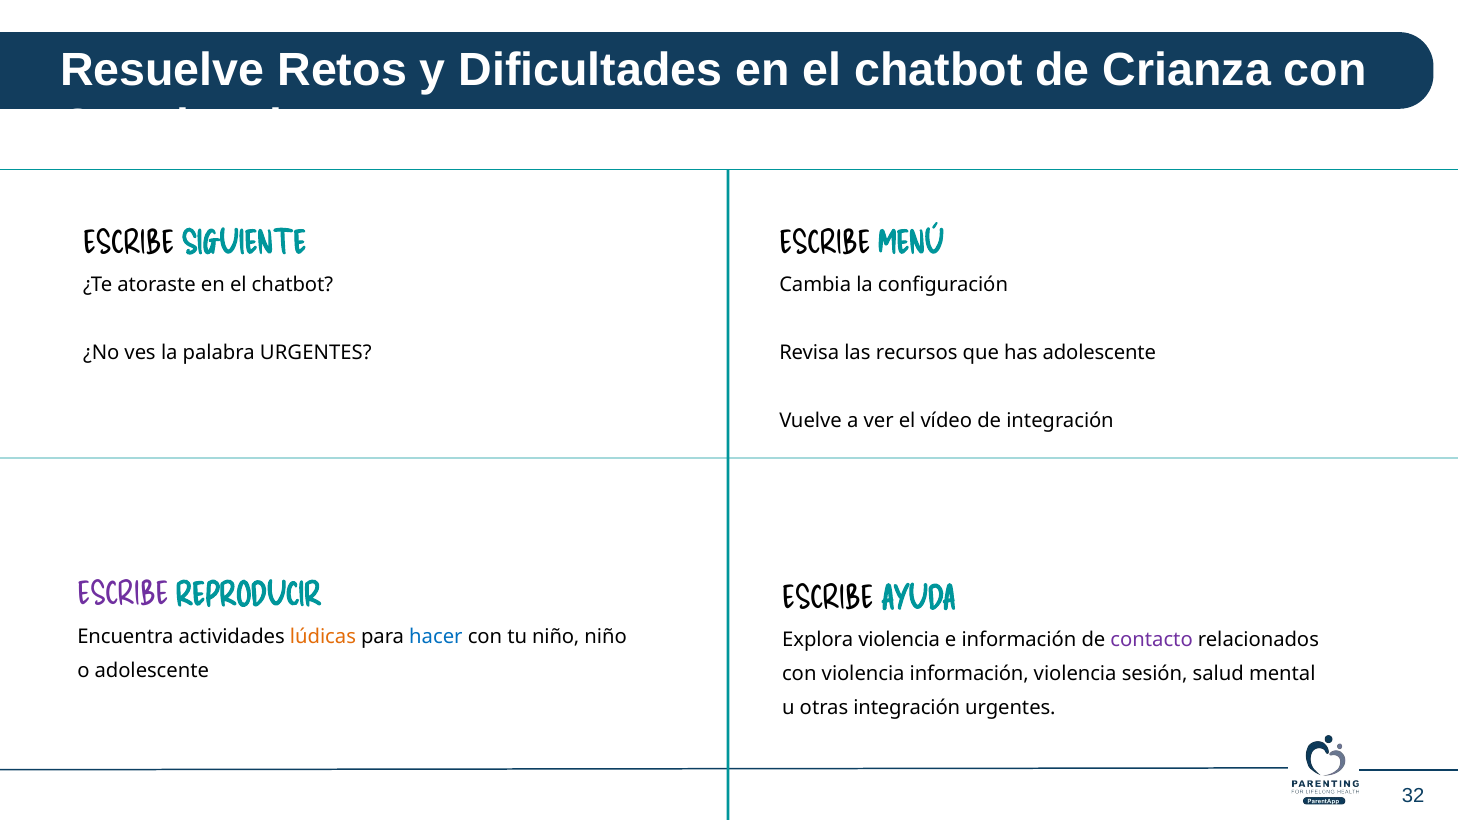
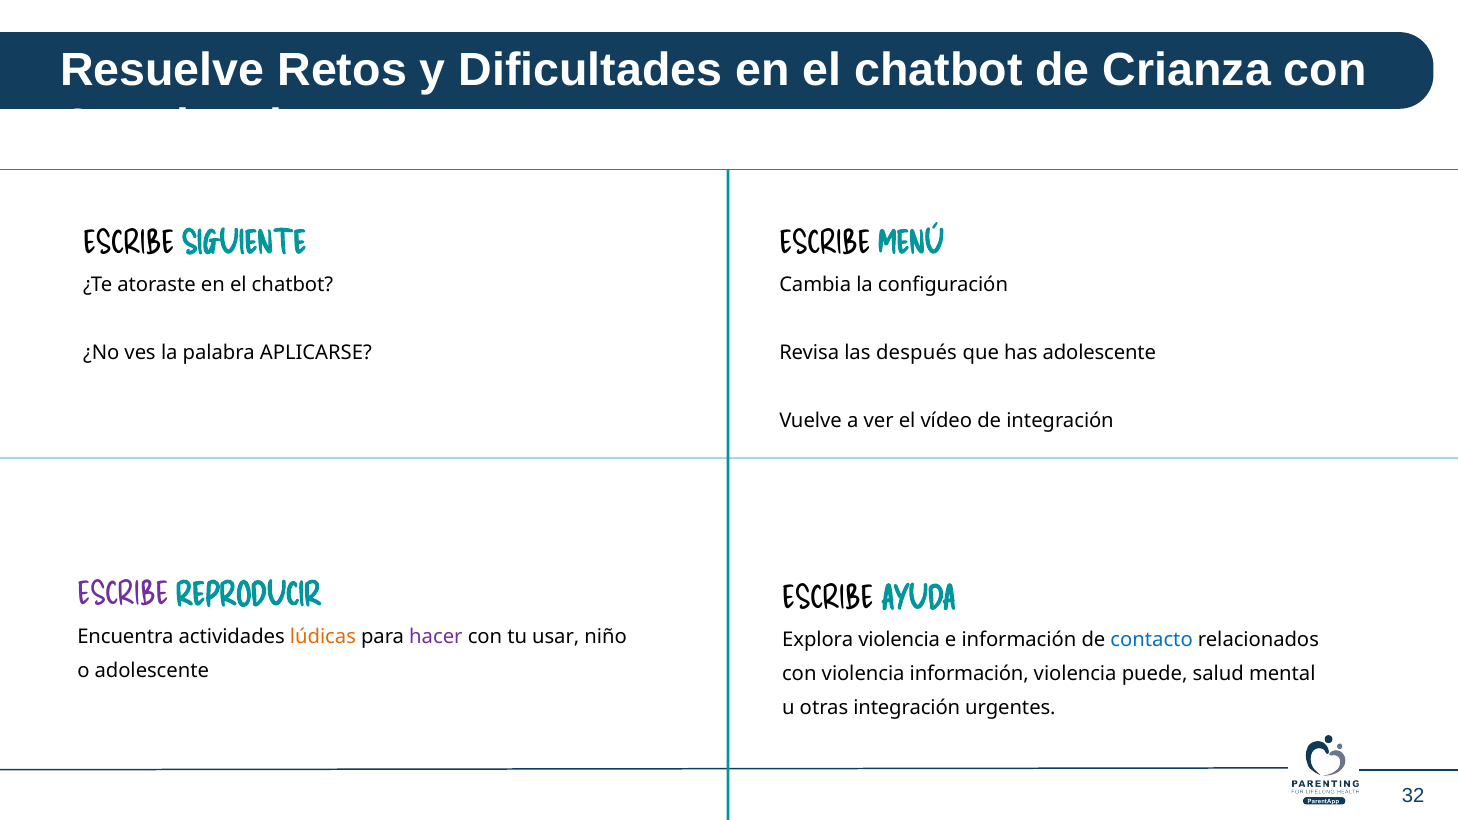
palabra URGENTES: URGENTES -> APLICARSE (316, 353)
recursos: recursos -> después (916, 353)
hacer colour: blue -> purple (436, 637)
tu niño: niño -> usar (556, 637)
contacto colour: purple -> blue (1152, 640)
sesión: sesión -> puede (1155, 674)
